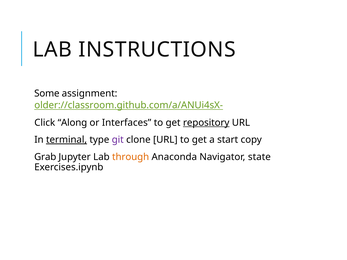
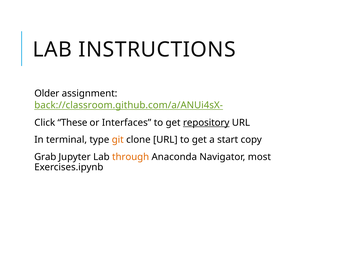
Some: Some -> Older (47, 94)
older://classroom.github.com/a/ANUi4sX-: older://classroom.github.com/a/ANUi4sX- -> back://classroom.github.com/a/ANUi4sX- (129, 105)
Along: Along -> These (72, 123)
terminal underline: present -> none (67, 140)
git colour: purple -> orange (118, 140)
state: state -> most (259, 157)
